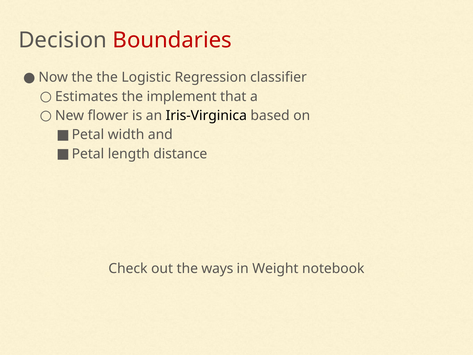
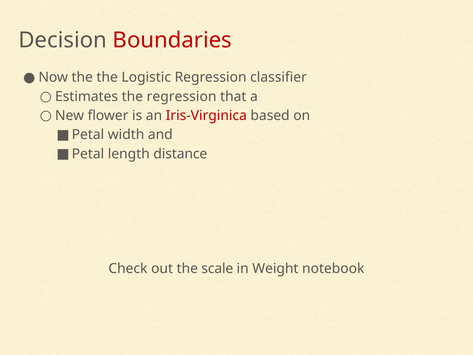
the implement: implement -> regression (182, 96)
Iris-Virginica colour: black -> red (206, 115)
ways: ways -> scale (217, 268)
